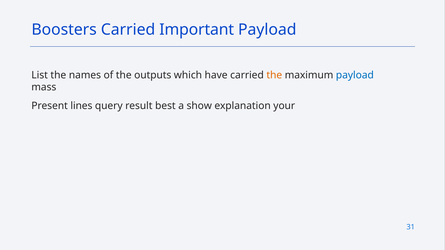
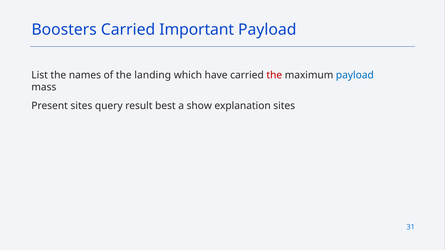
outputs: outputs -> landing (153, 75)
the colour: orange -> red (274, 75)
Present lines: lines -> sites (81, 106)
explanation your: your -> sites (284, 106)
